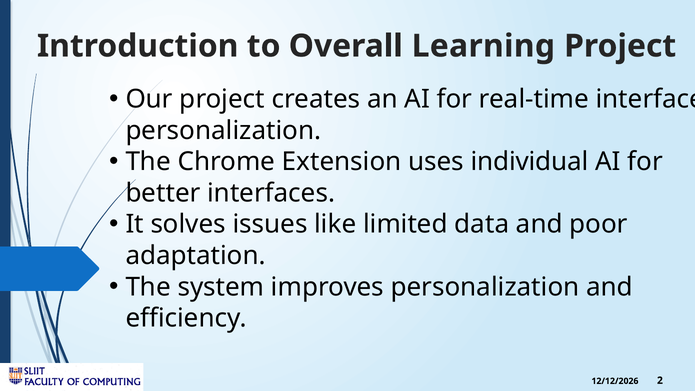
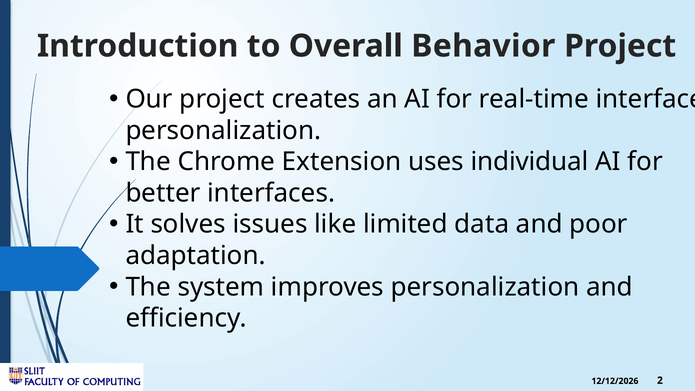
Learning: Learning -> Behavior (483, 46)
